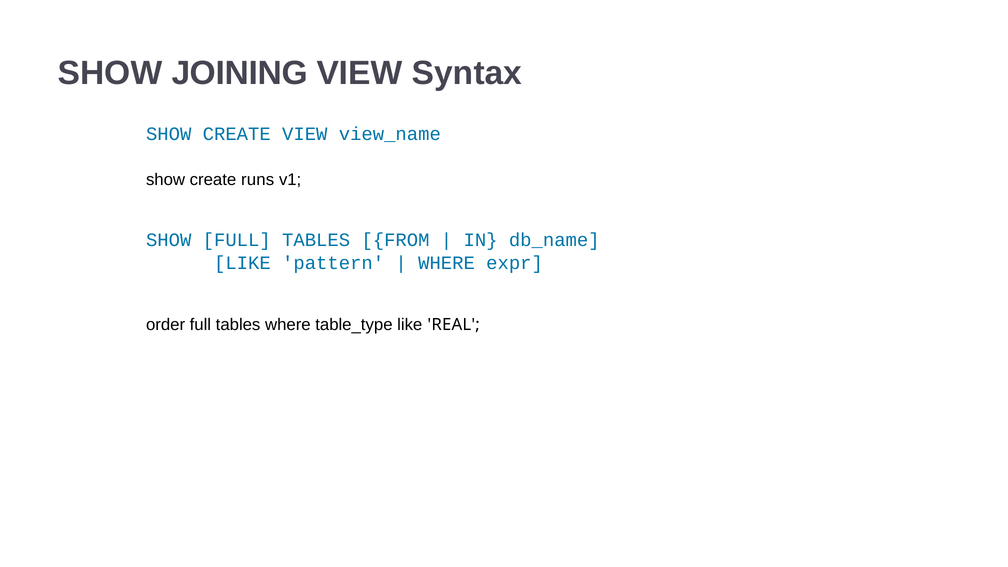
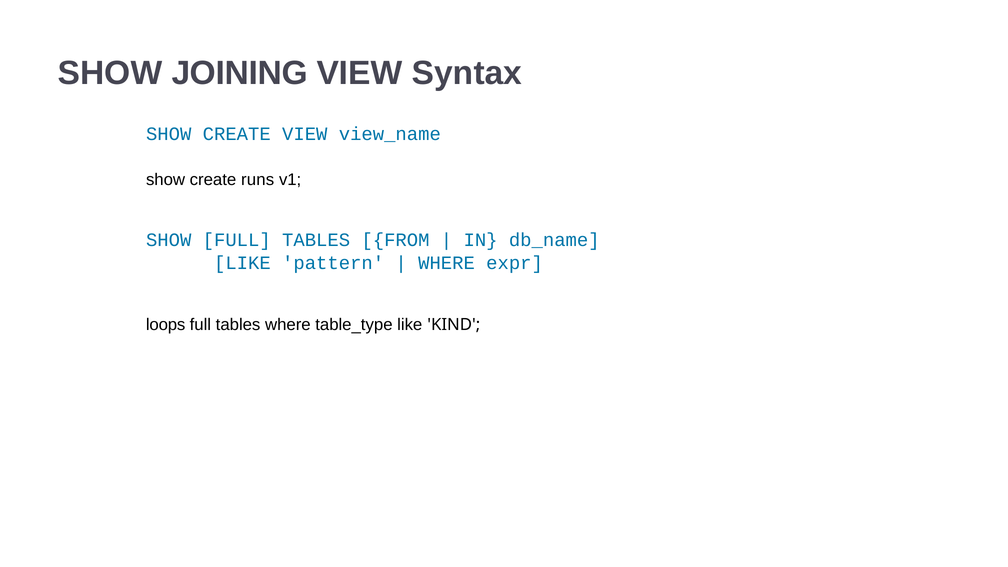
order: order -> loops (166, 325)
REAL: REAL -> KIND (454, 325)
